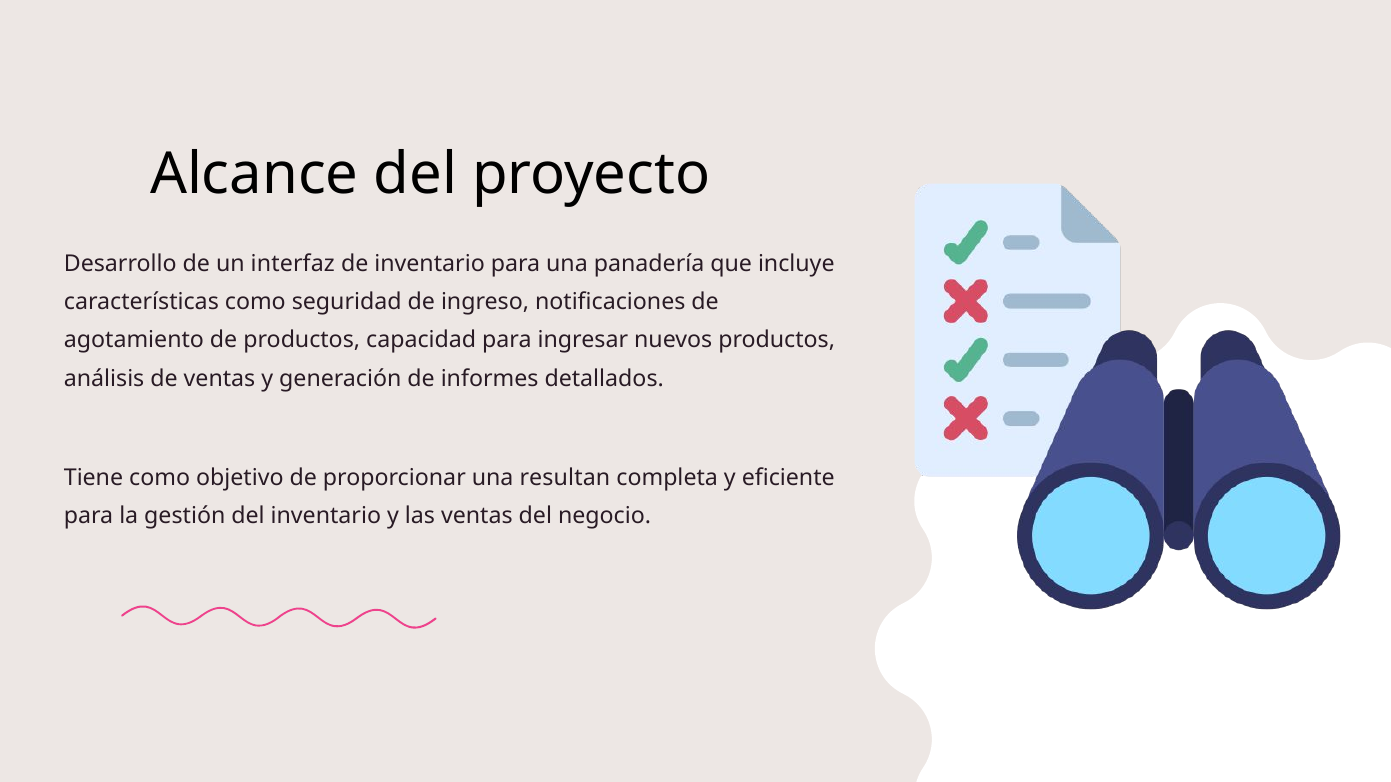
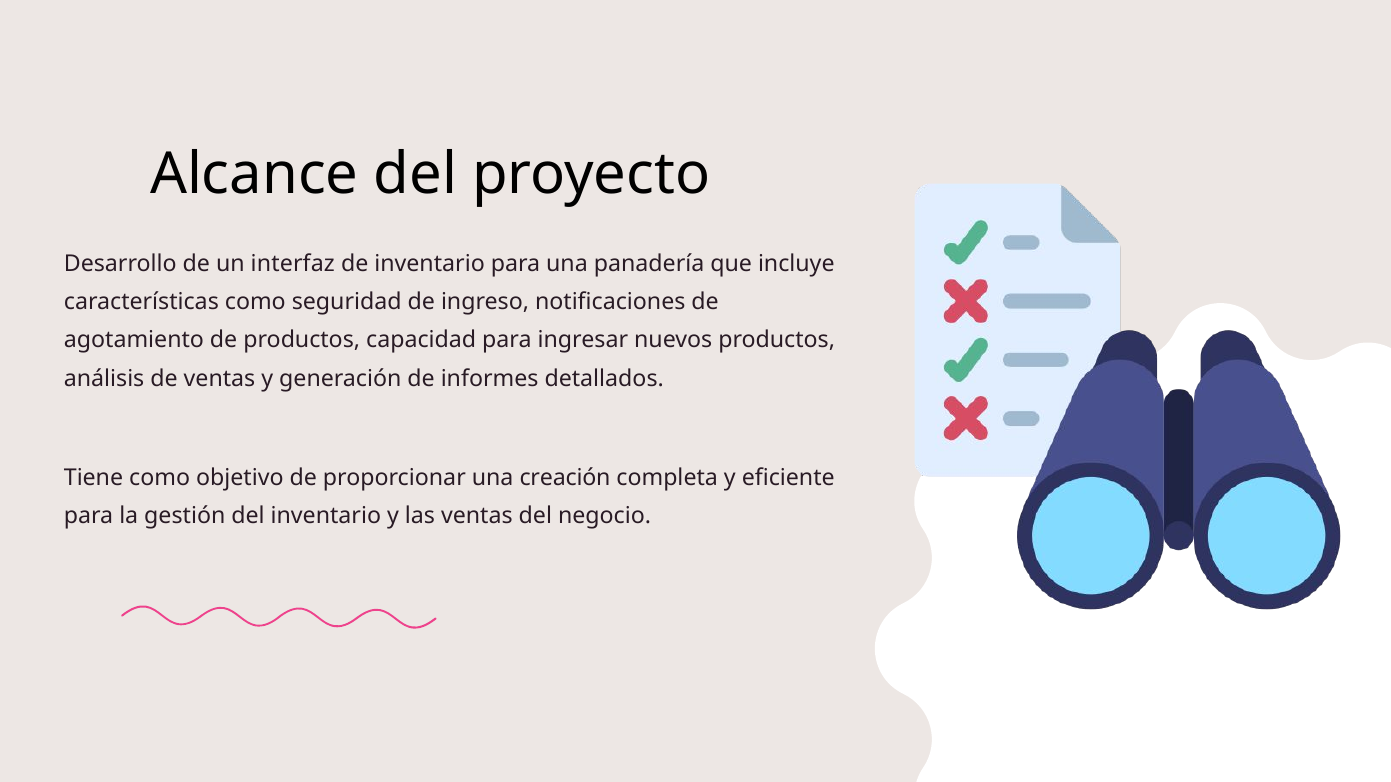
resultan: resultan -> creación (565, 478)
